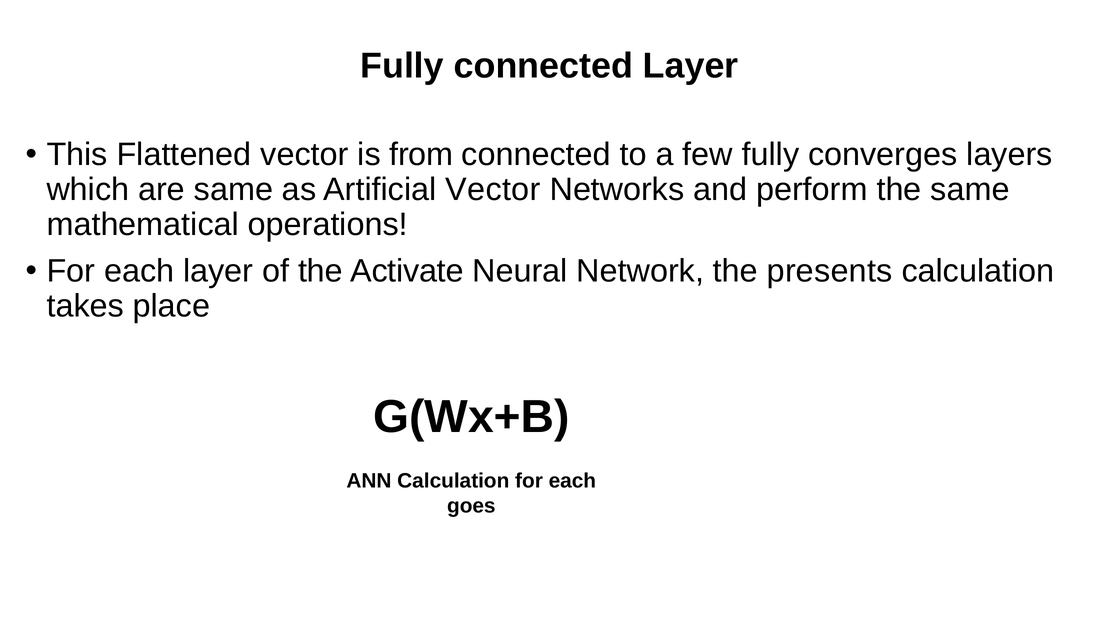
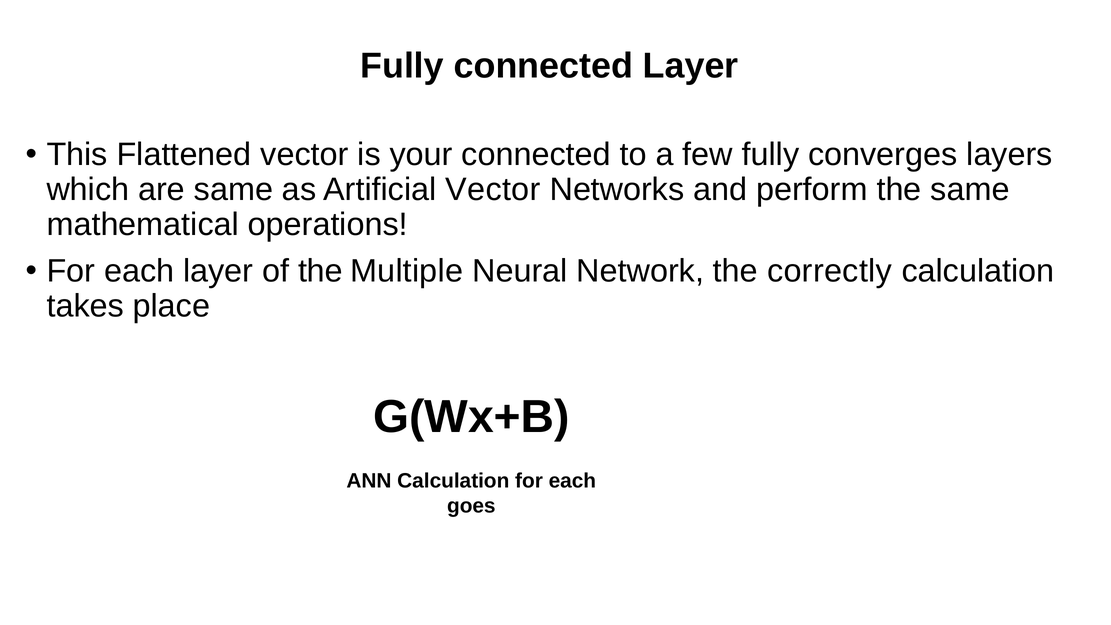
from: from -> your (421, 155)
Activate: Activate -> Multiple (407, 271)
presents: presents -> correctly (830, 271)
